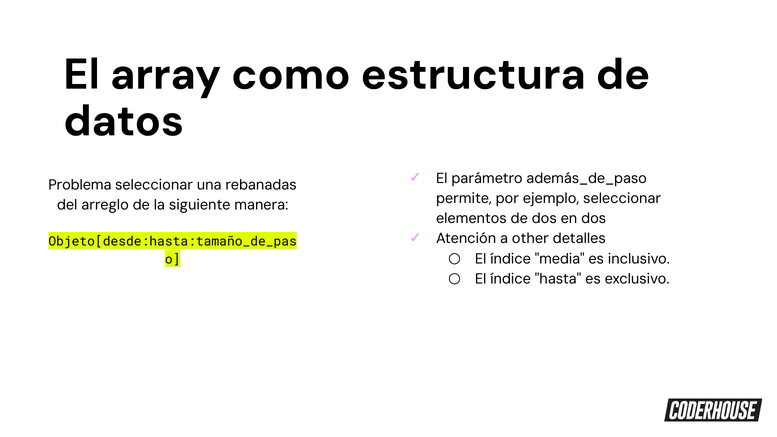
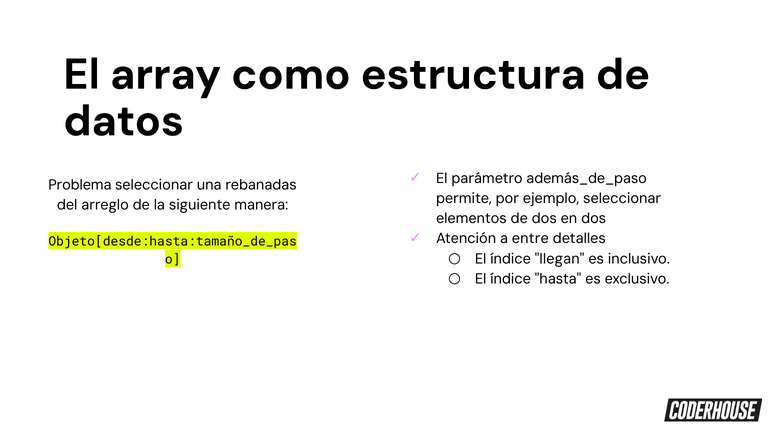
other: other -> entre (530, 239)
media: media -> llegan (560, 259)
